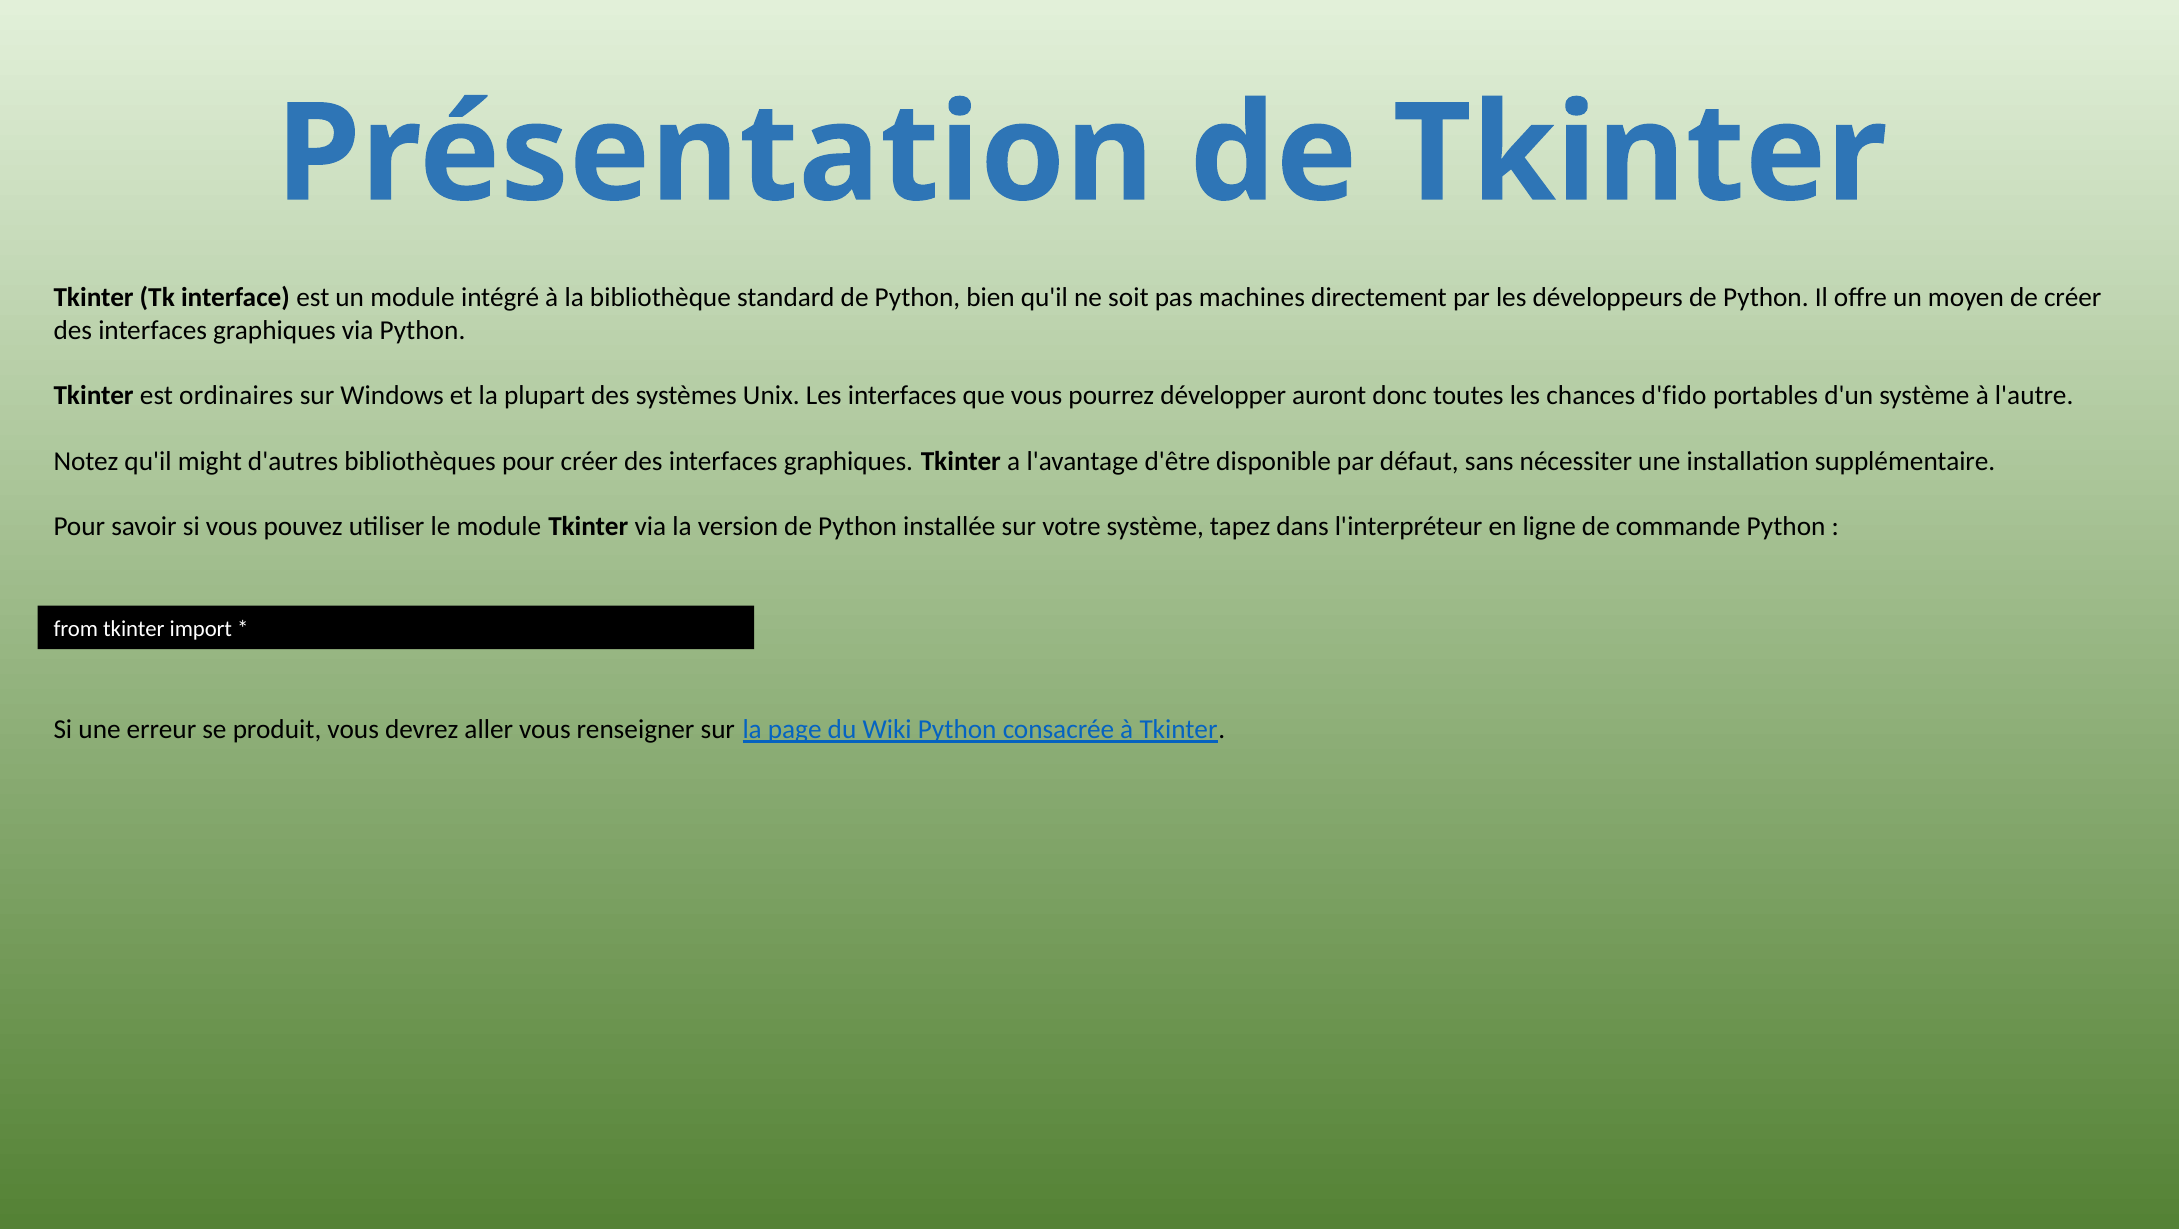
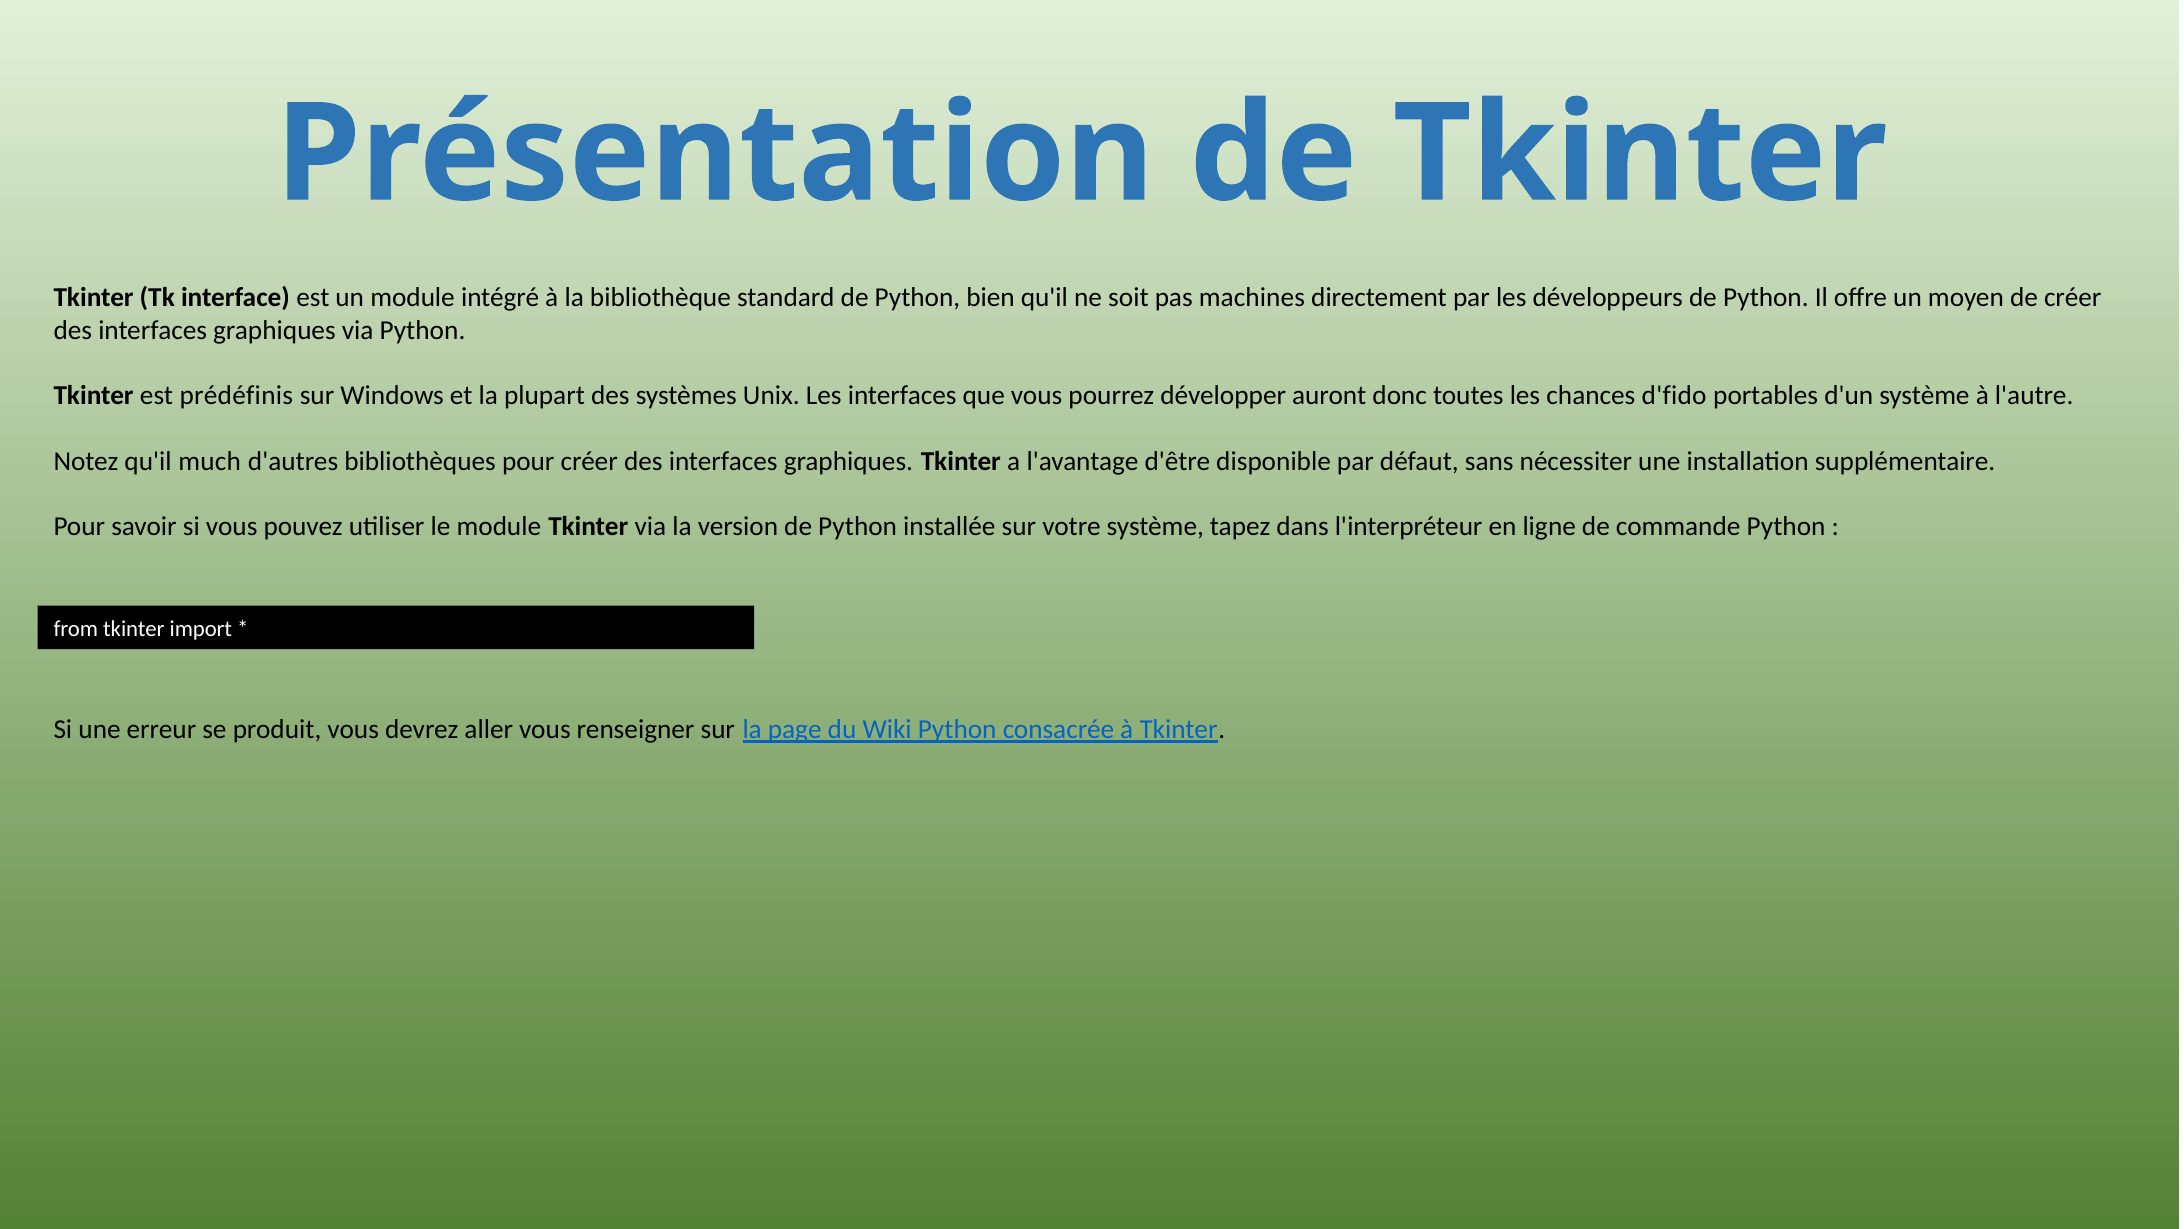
ordinaires: ordinaires -> prédéfinis (236, 396)
might: might -> much (210, 461)
